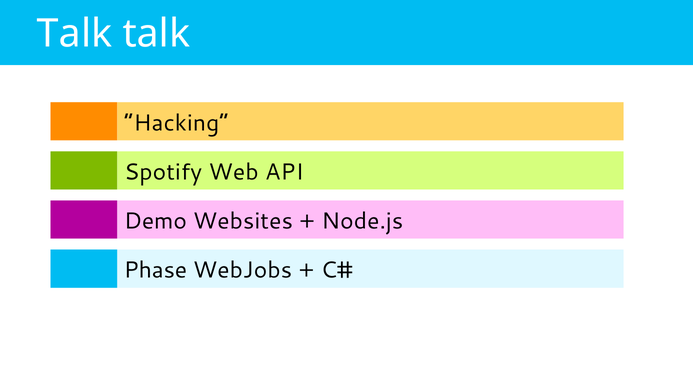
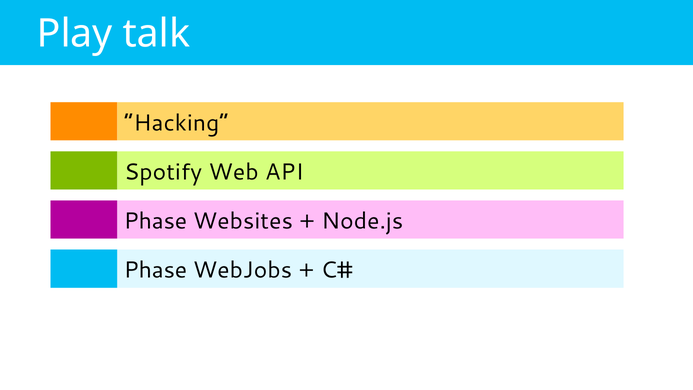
Talk: Talk -> Play (75, 34)
Demo: Demo -> Phase (155, 221)
